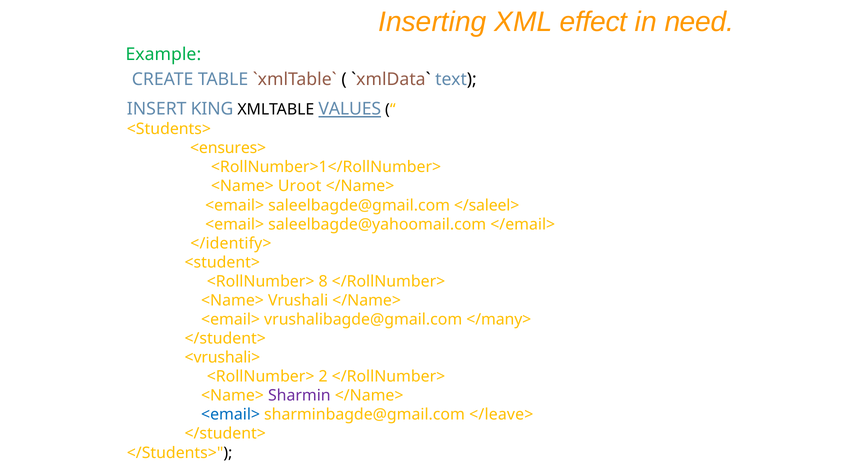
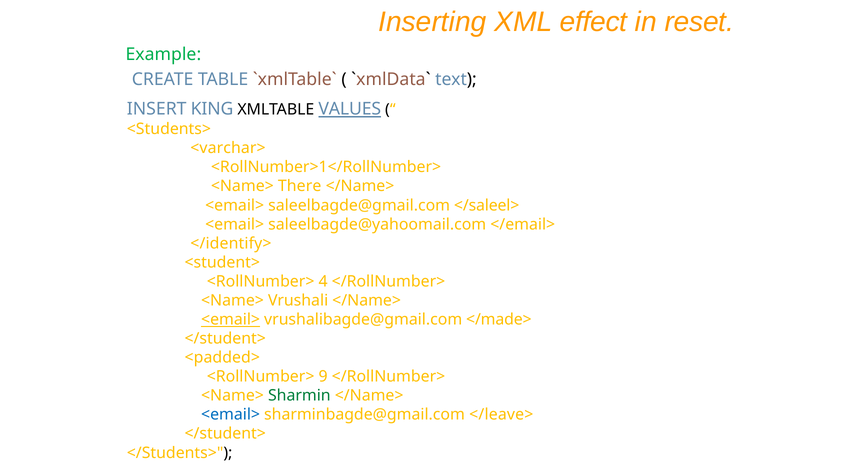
need: need -> reset (699, 22)
<ensures>: <ensures> -> <varchar> (228, 148)
Uroot: Uroot -> There (300, 186)
8: 8 -> 4 (323, 281)
<email> underline: none -> present (231, 319)
</many>: </many> -> </made> (499, 319)
<vrushali>: <vrushali> -> <padded> (222, 358)
2: 2 -> 9 (323, 377)
Sharmin colour: purple -> green (299, 396)
